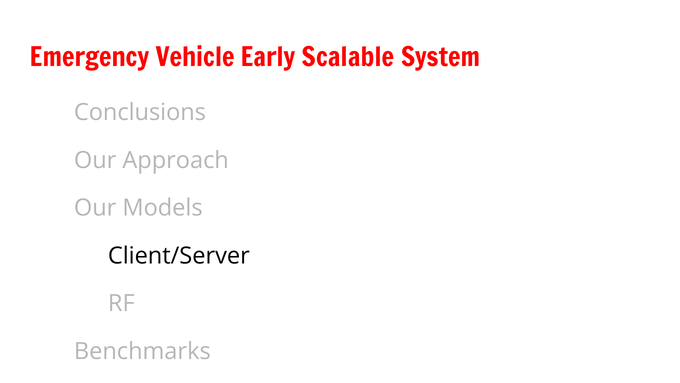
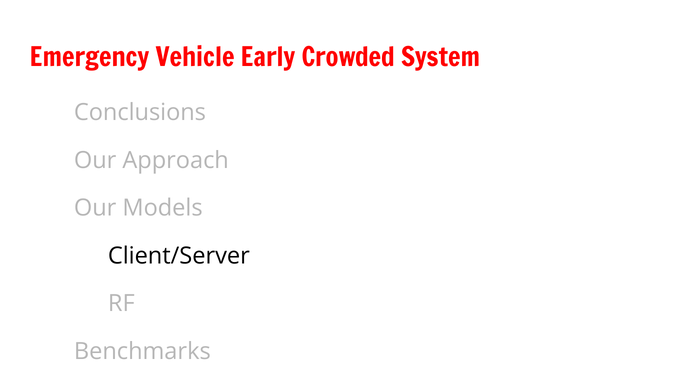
Scalable: Scalable -> Crowded (348, 58)
